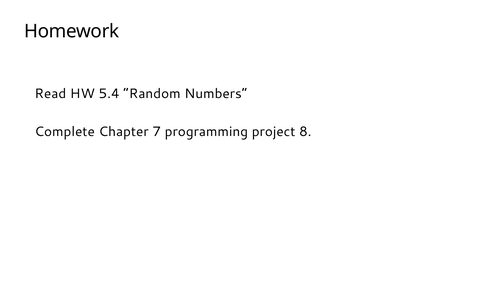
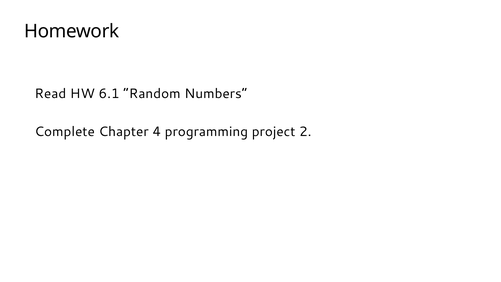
5.4: 5.4 -> 6.1 (109, 94)
7: 7 -> 4 (157, 132)
8: 8 -> 2 (305, 132)
